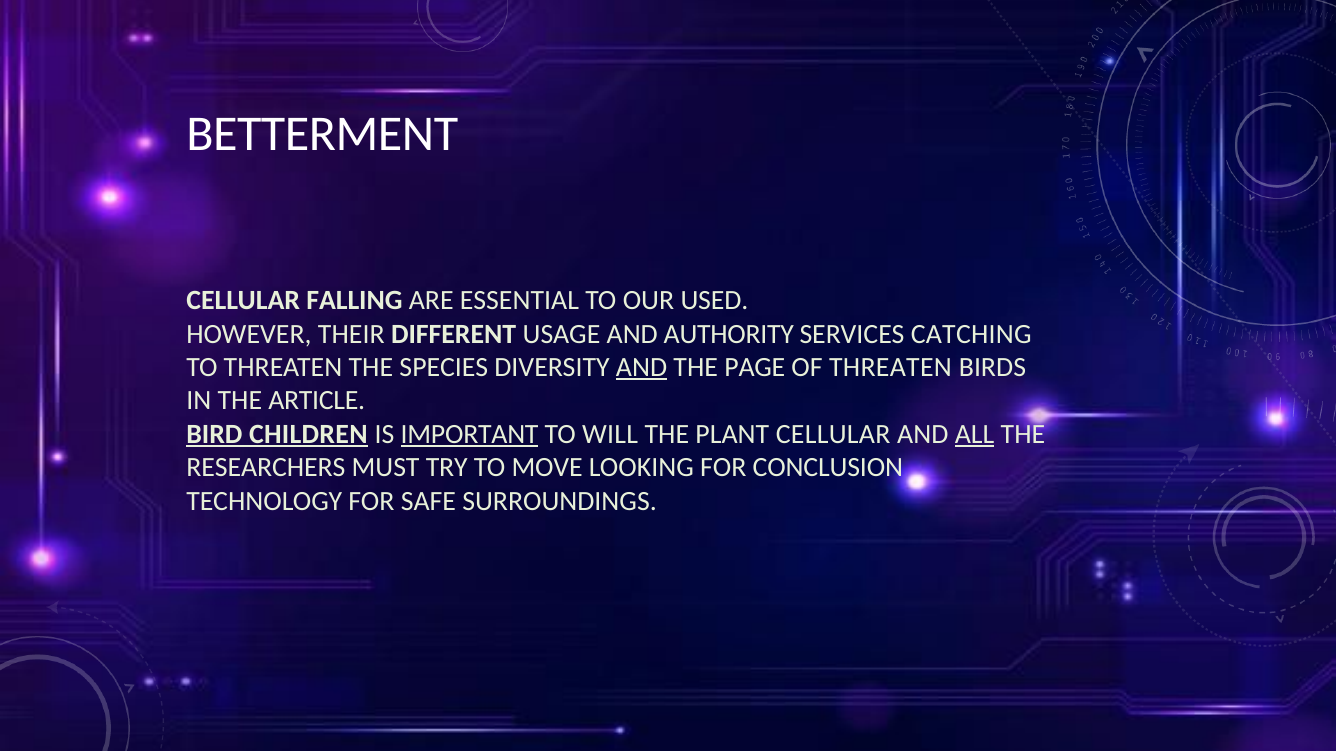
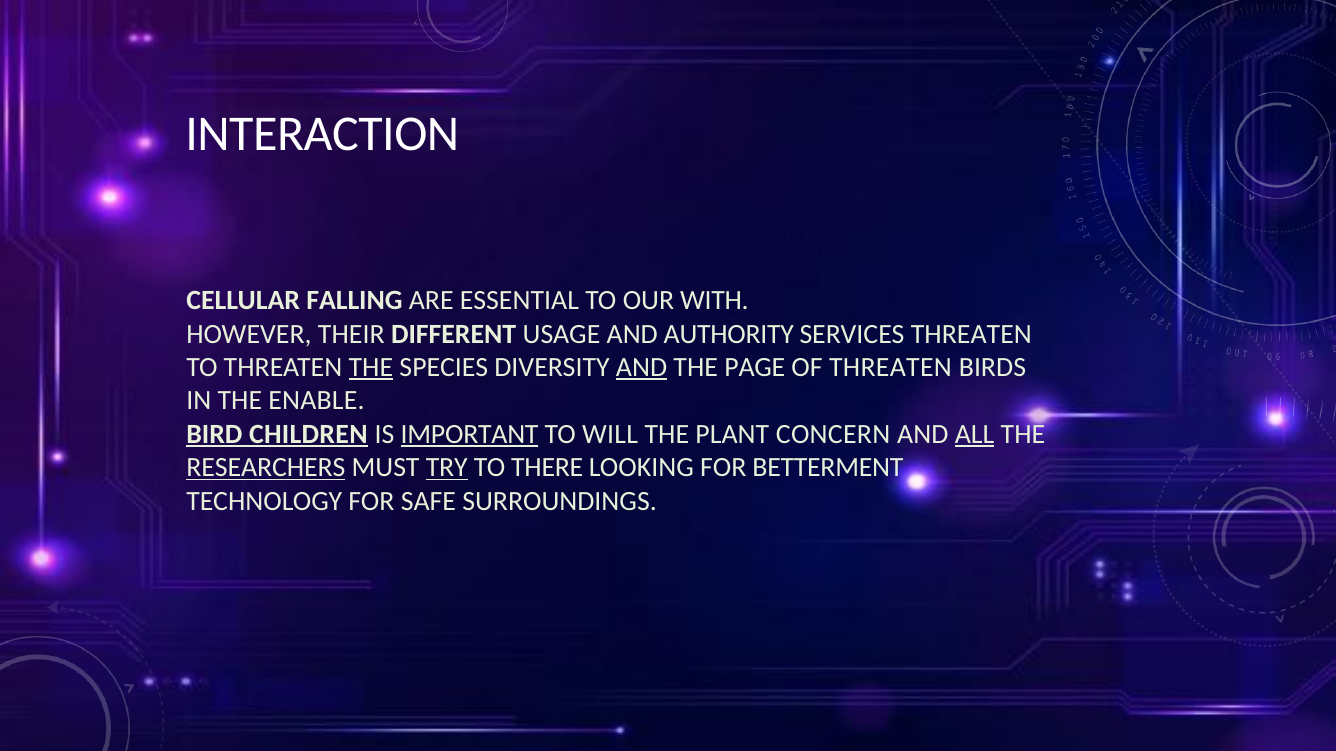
BETTERMENT: BETTERMENT -> INTERACTION (322, 134)
USED: USED -> WITH (714, 301)
SERVICES CATCHING: CATCHING -> THREATEN (971, 334)
THE underline: none -> present (371, 368)
ARTICLE: ARTICLE -> ENABLE (317, 401)
PLANT CELLULAR: CELLULAR -> CONCERN (833, 434)
RESEARCHERS underline: none -> present (266, 468)
TRY underline: none -> present (447, 468)
MOVE: MOVE -> THERE (547, 468)
CONCLUSION: CONCLUSION -> BETTERMENT (828, 468)
